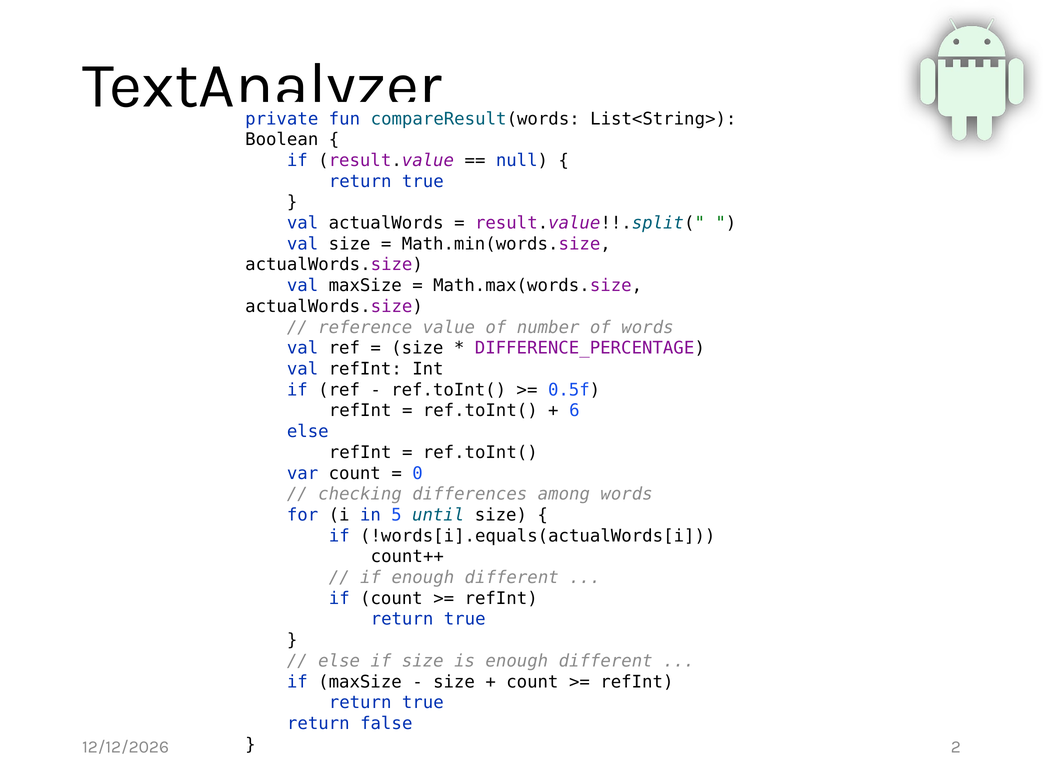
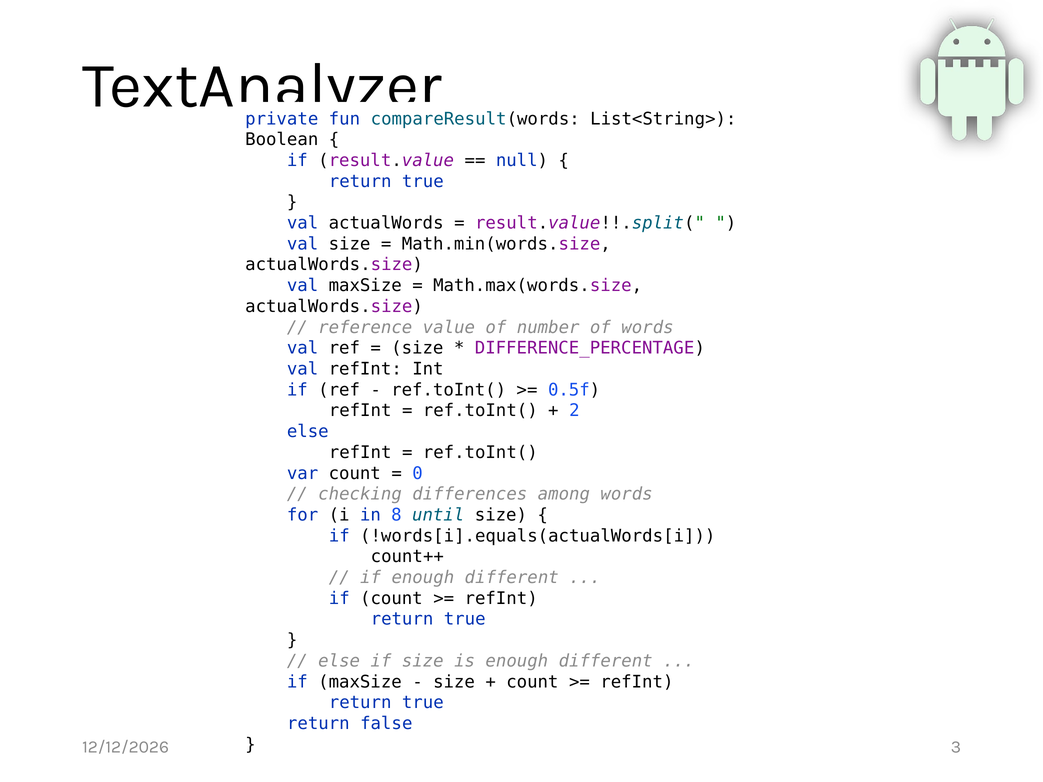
6: 6 -> 2 (574, 411)
5: 5 -> 8 (396, 515)
2: 2 -> 3 (956, 747)
